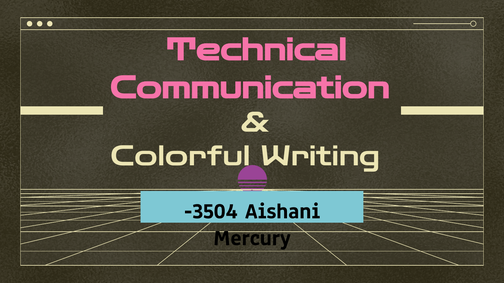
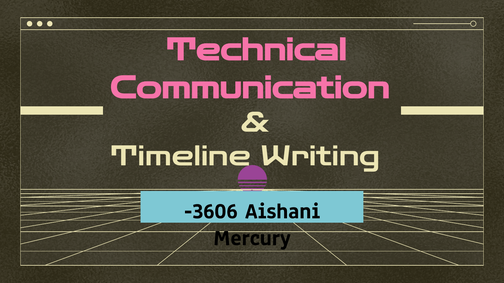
Colorful: Colorful -> Timeline (181, 157)
-3504: -3504 -> -3606 (211, 211)
